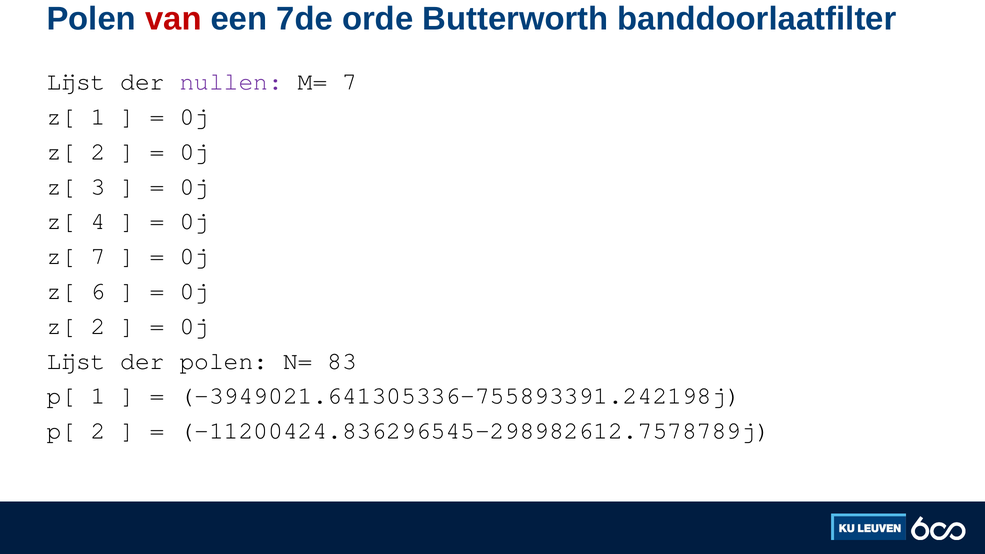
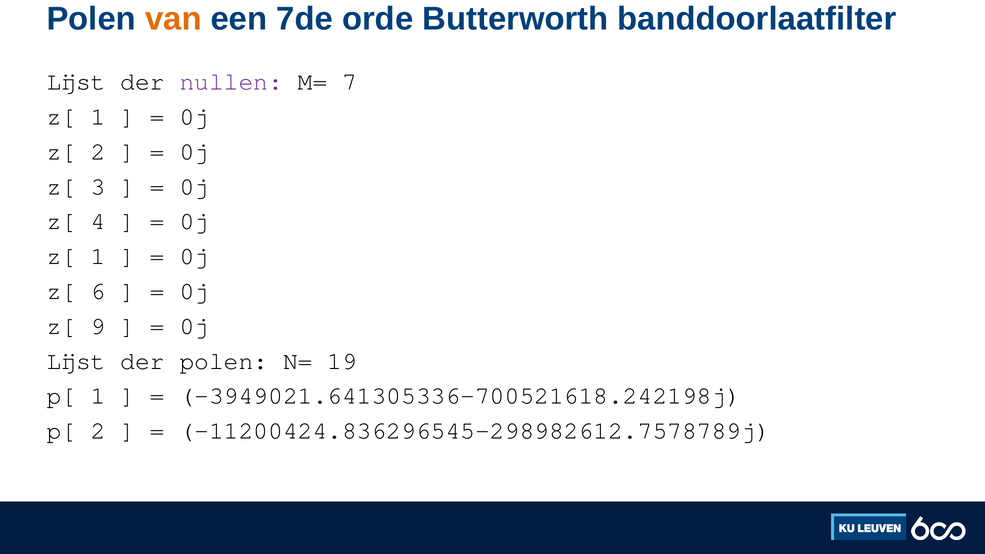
van colour: red -> orange (173, 19)
7: 7 -> 1 (98, 256)
2: 2 -> 9 (98, 326)
83: 83 -> 19 (342, 361)
-3949021.641305336-755893391.242198j: -3949021.641305336-755893391.242198j -> -3949021.641305336-700521618.242198j (460, 396)
